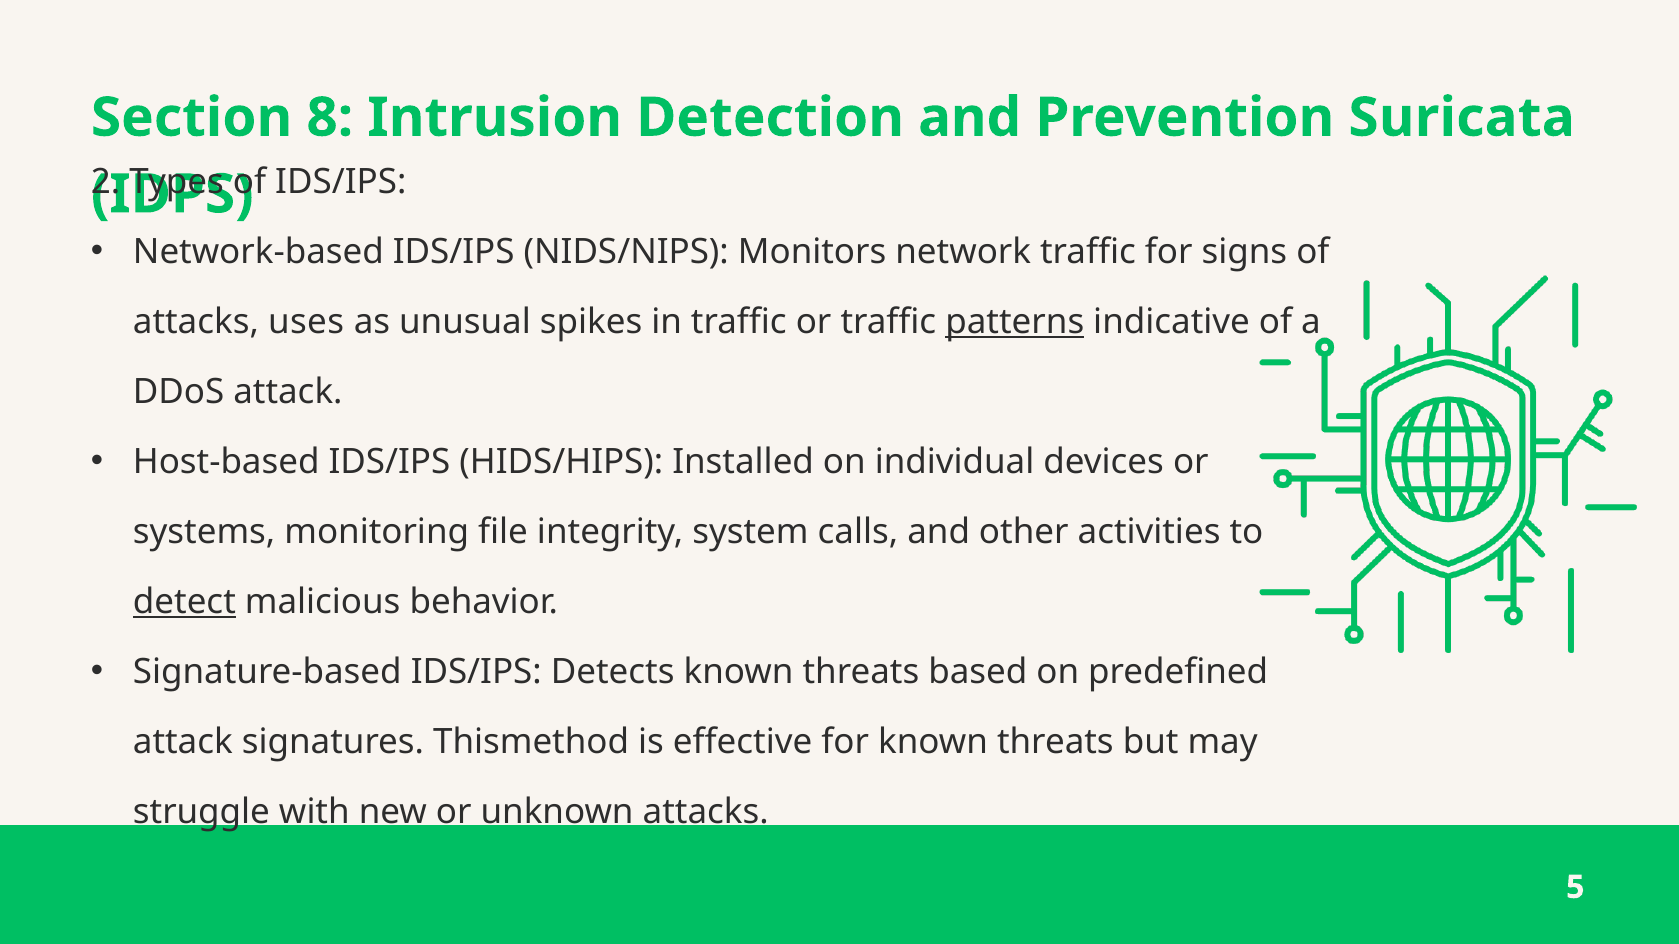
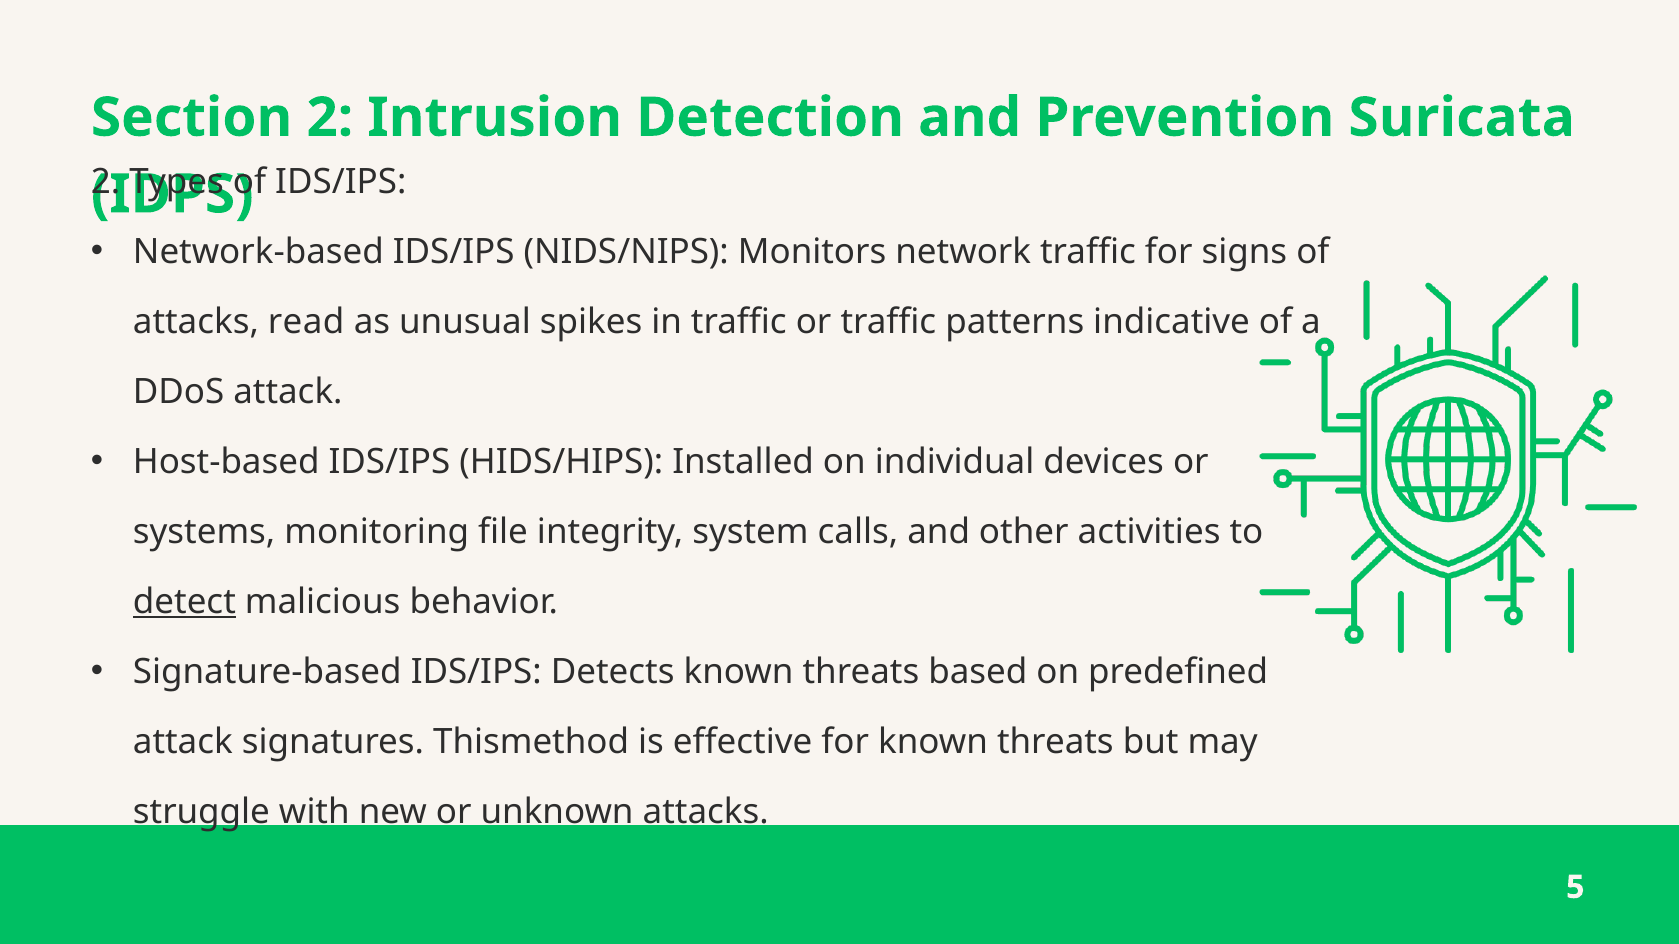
Section 8: 8 -> 2 (330, 118)
uses: uses -> read (306, 322)
patterns underline: present -> none (1015, 322)
